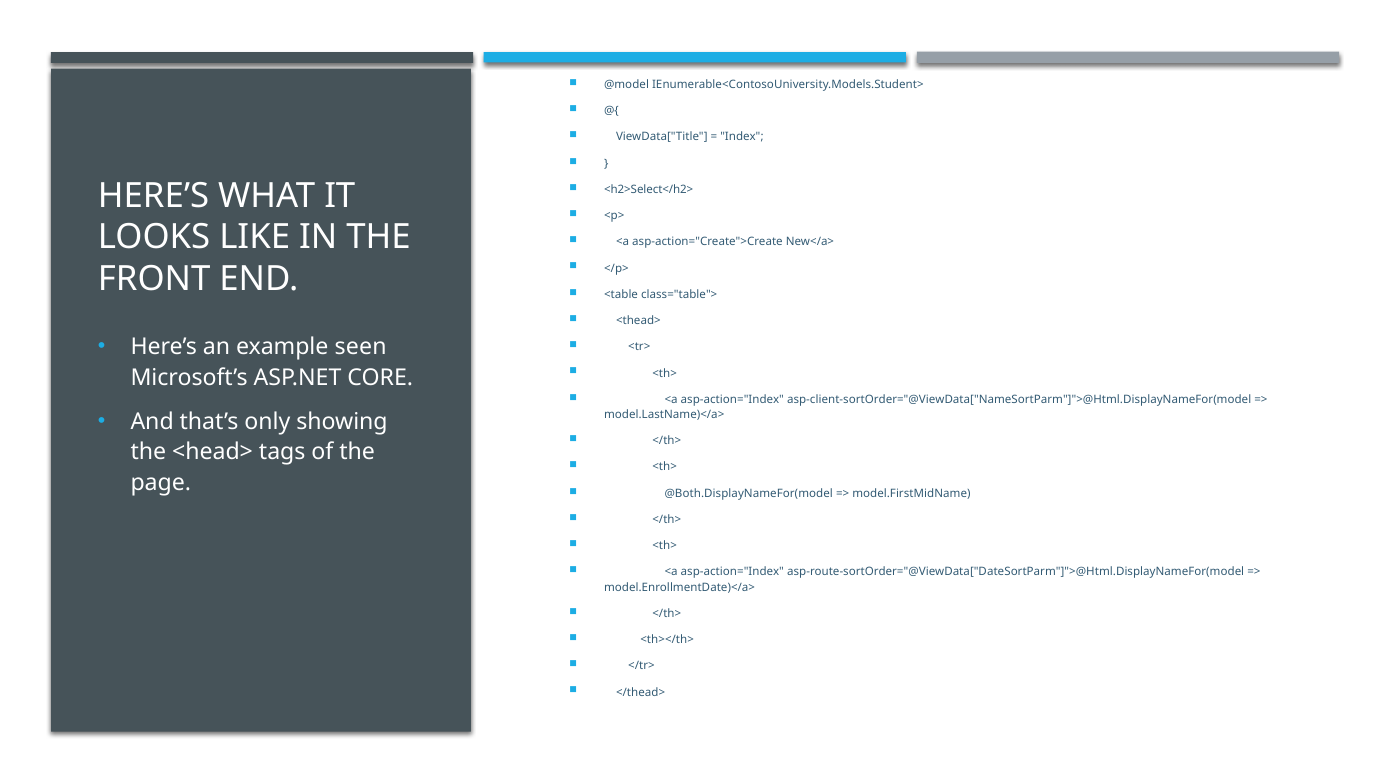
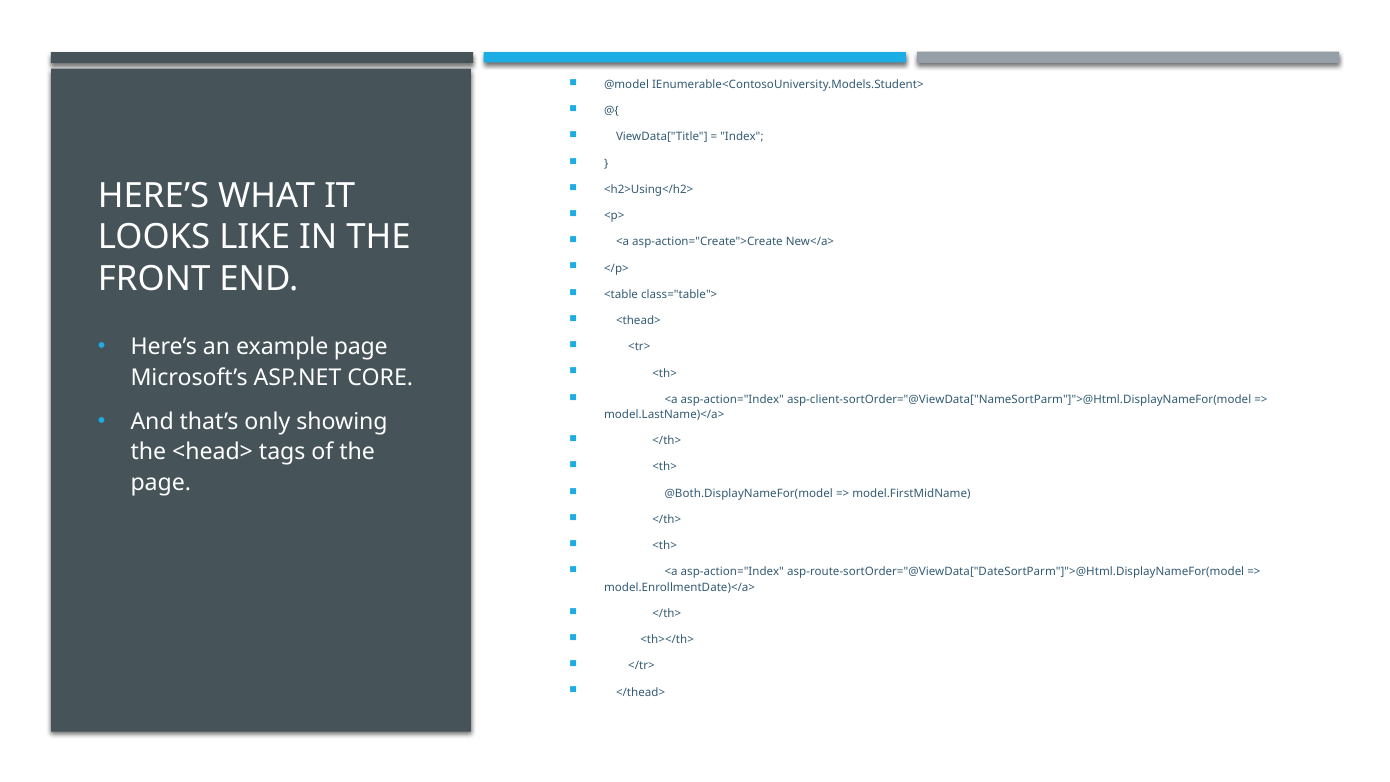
<h2>Select</h2>: <h2>Select</h2> -> <h2>Using</h2> (649, 190)
example seen: seen -> page (361, 347)
